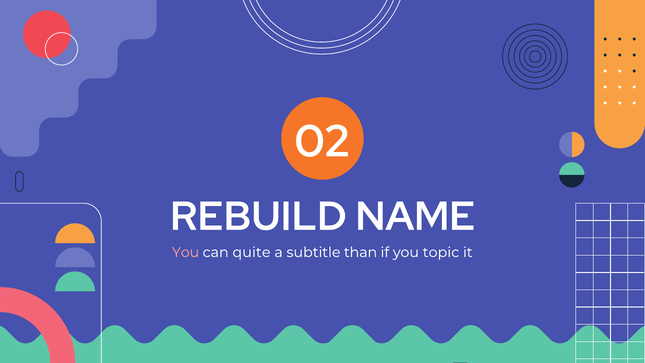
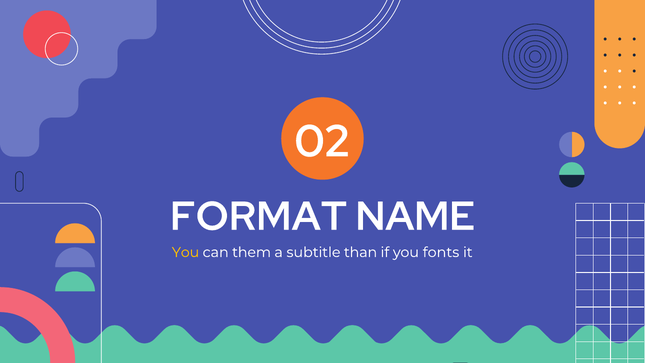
REBUILD: REBUILD -> FORMAT (258, 216)
You colour: pink -> yellow (186, 252)
quite: quite -> them (252, 252)
topic: topic -> fonts (441, 252)
